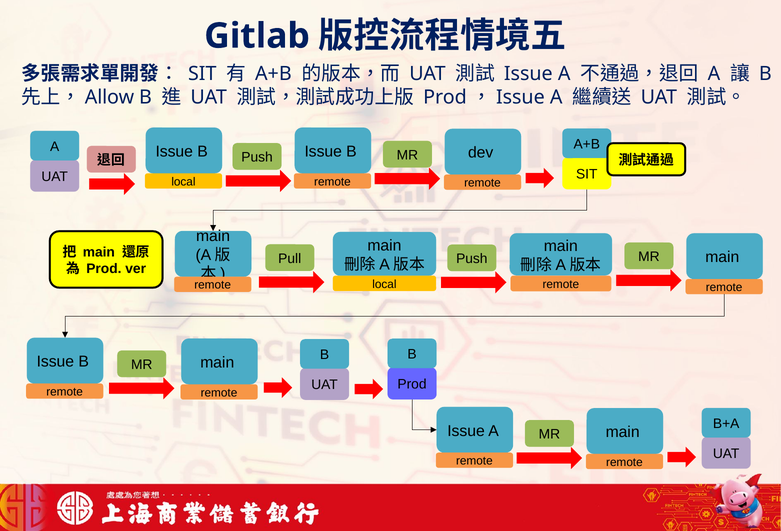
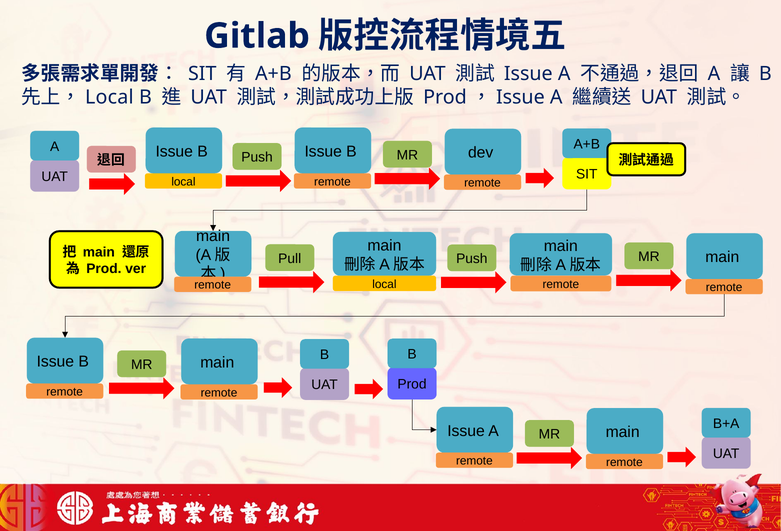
Allow: Allow -> Local (109, 97)
